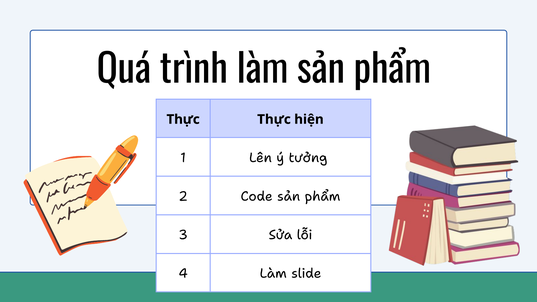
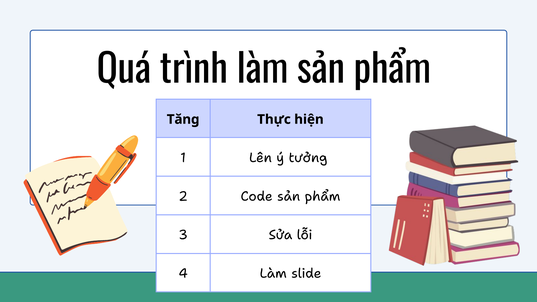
Thực: Thực -> Tăng (183, 119)
